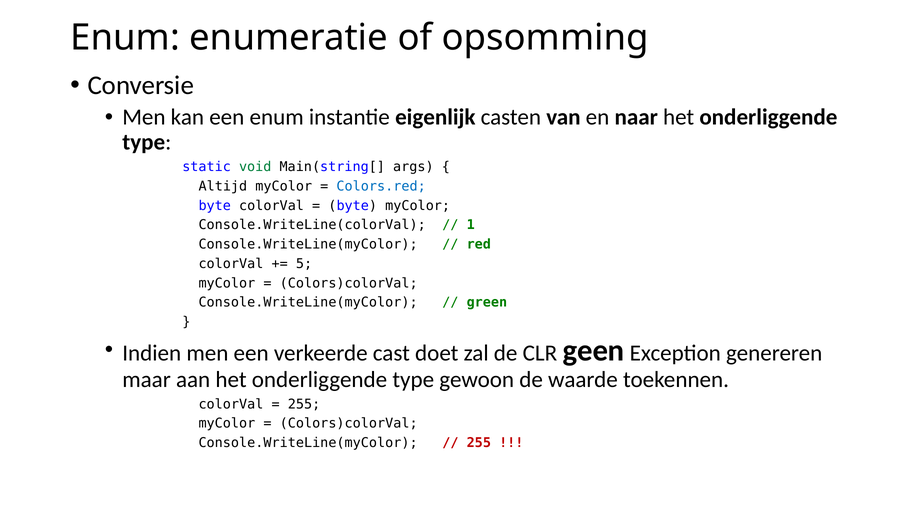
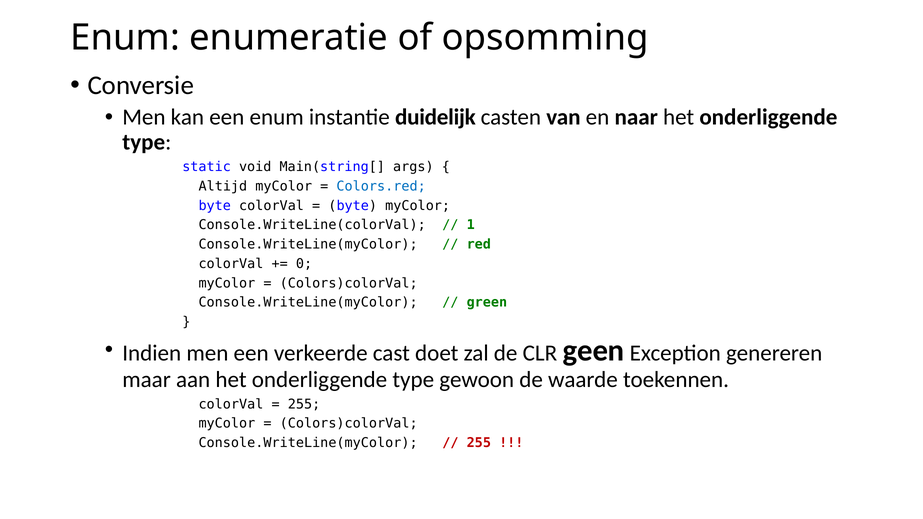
eigenlijk: eigenlijk -> duidelijk (435, 117)
void colour: green -> black (255, 167)
5: 5 -> 0 (304, 264)
